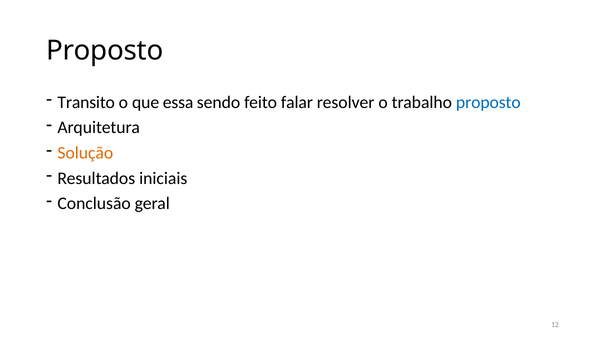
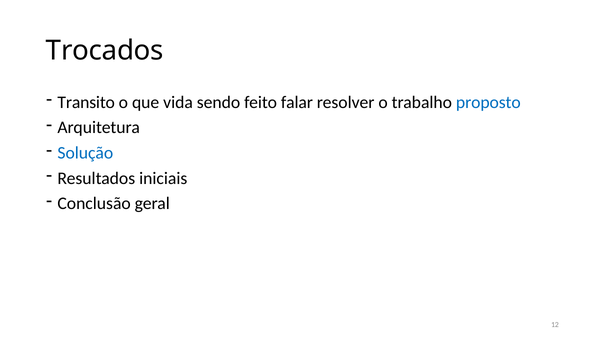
Proposto: Proposto -> Trocados (105, 51)
essa: essa -> vida (178, 102)
Solução colour: orange -> blue (85, 153)
